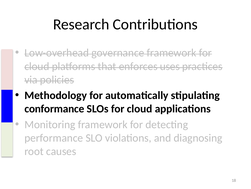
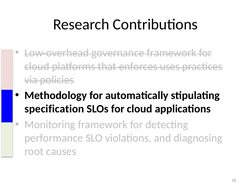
conformance: conformance -> specification (54, 108)
